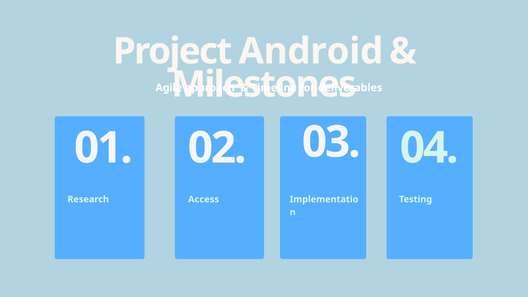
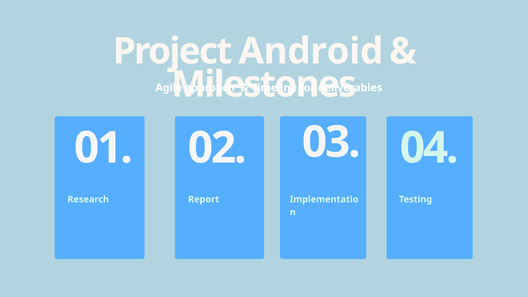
Access: Access -> Report (204, 199)
